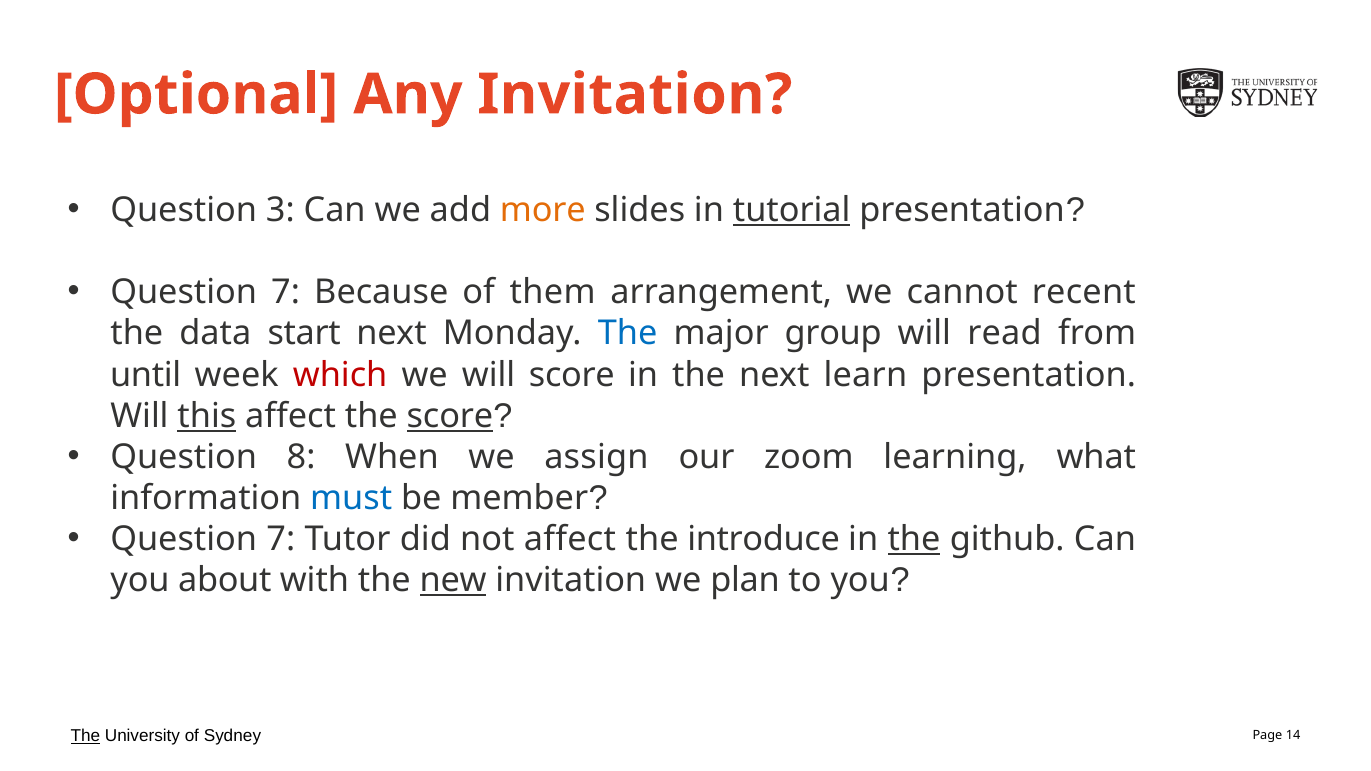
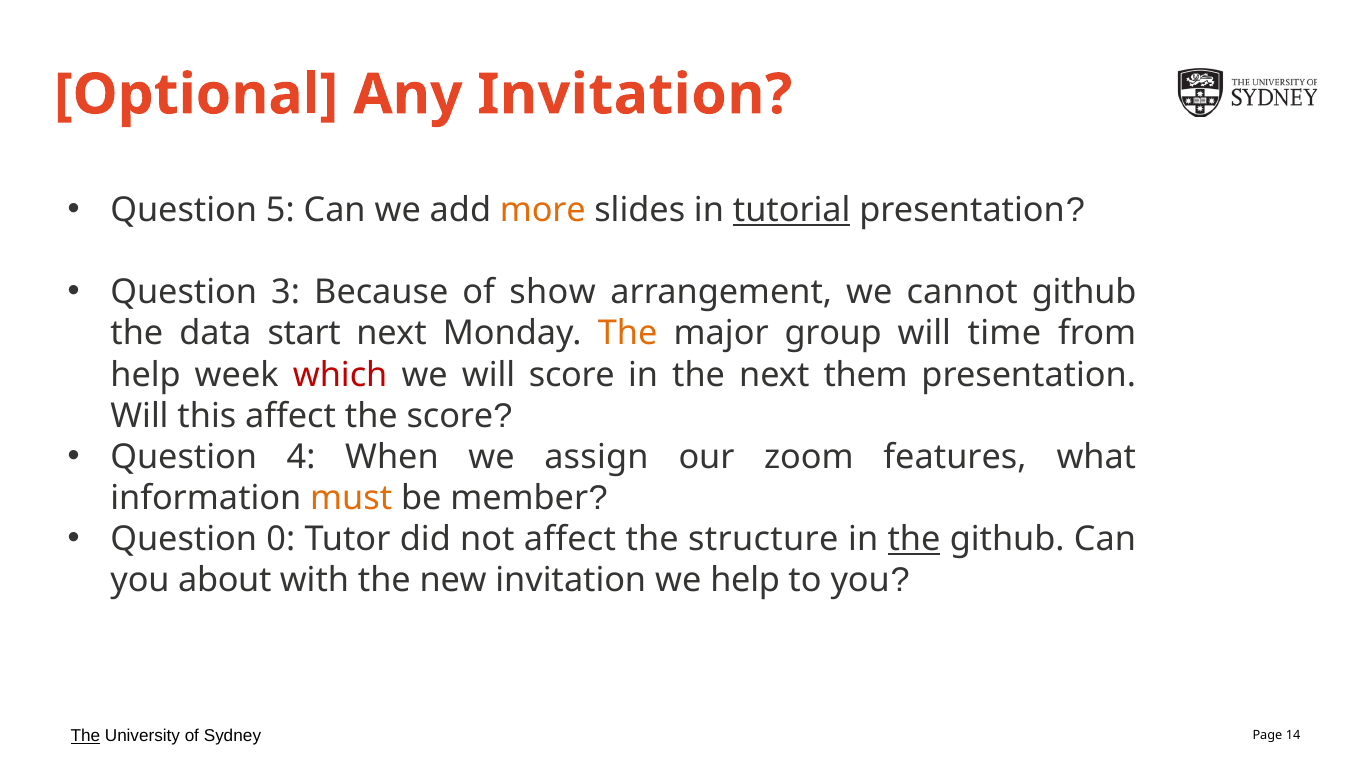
3: 3 -> 5 (280, 210)
7: 7 -> 3 (286, 293)
them: them -> show (553, 293)
cannot recent: recent -> github (1084, 293)
The colour: blue -> orange (628, 334)
read: read -> time (1004, 334)
until: until -> help (146, 375)
learn: learn -> them (866, 375)
this underline: present -> none (207, 416)
score underline: present -> none (450, 416)
8: 8 -> 4 (301, 457)
learning: learning -> features (955, 457)
must colour: blue -> orange (351, 498)
7: 7 -> 0 (281, 539)
introduce: introduce -> structure (763, 539)
new underline: present -> none (453, 580)
we plan: plan -> help (745, 580)
